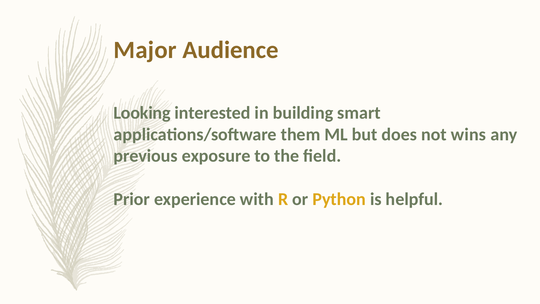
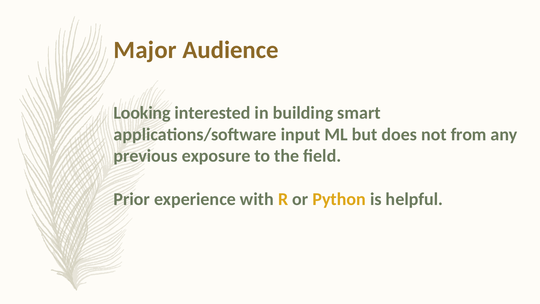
them: them -> input (301, 134)
wins: wins -> from (469, 134)
